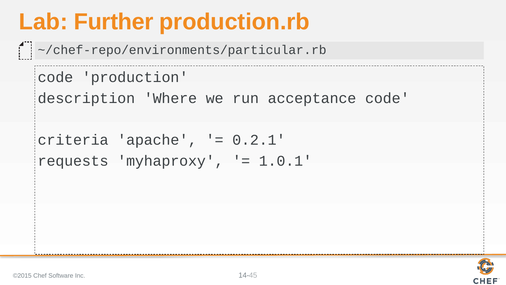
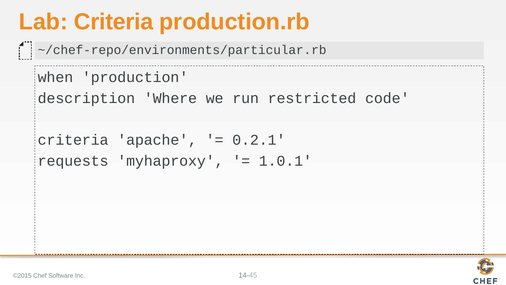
Lab Further: Further -> Criteria (114, 22)
code: code -> when (55, 77)
acceptance: acceptance -> restricted (312, 98)
